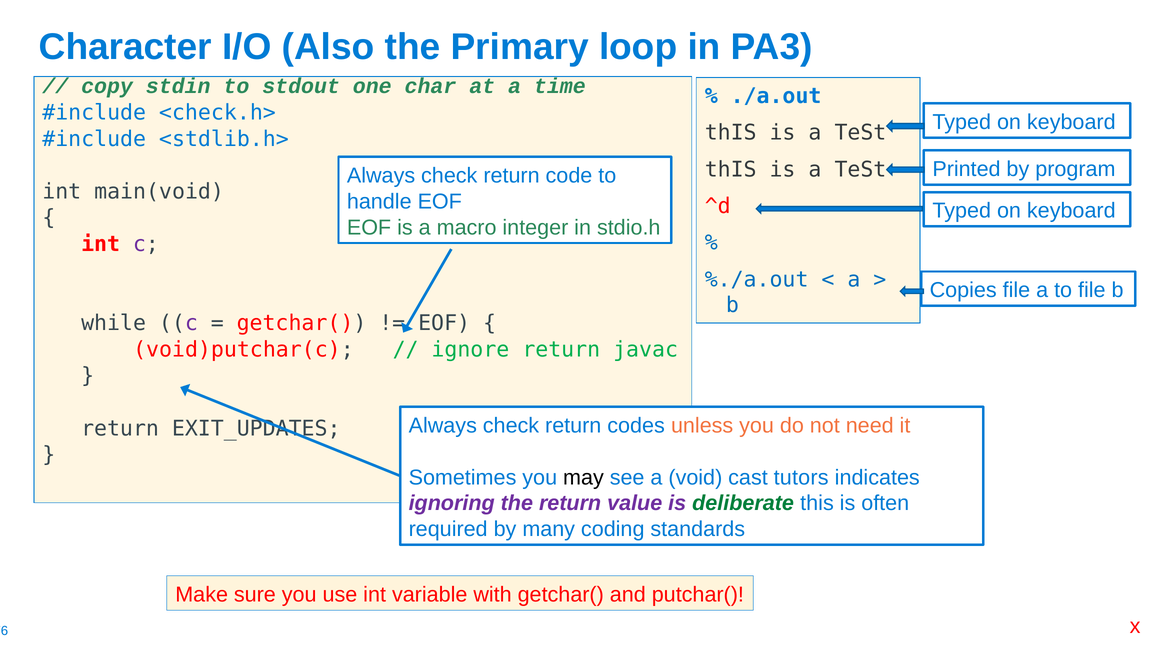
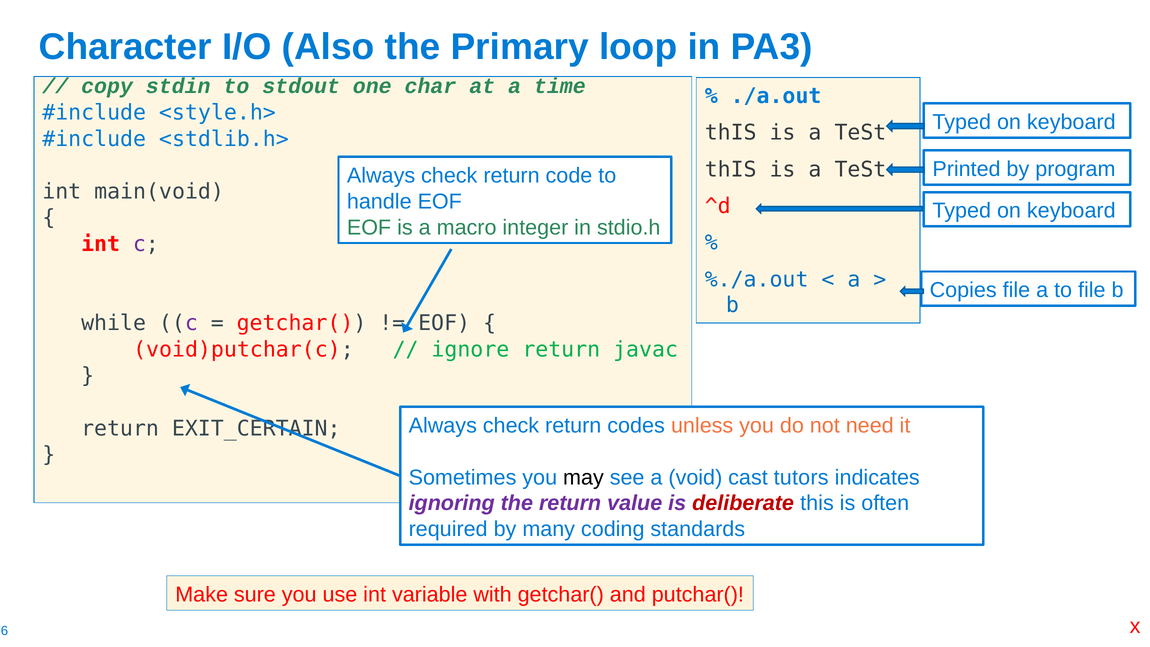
<check.h>: <check.h> -> <style.h> (217, 113)
EXIT_UPDATES: EXIT_UPDATES -> EXIT_CERTAIN (256, 428)
deliberate colour: green -> red (743, 503)
